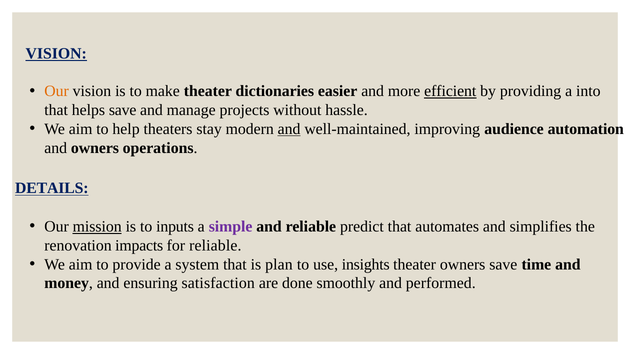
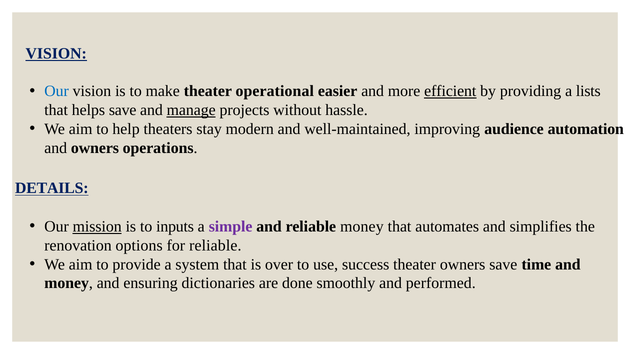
Our colour: orange -> blue (57, 91)
dictionaries: dictionaries -> operational (275, 91)
into: into -> lists (588, 91)
manage underline: none -> present (191, 110)
and underline: present -> none (289, 129)
reliable predict: predict -> money (362, 227)
impacts: impacts -> options (139, 246)
plan: plan -> over (279, 265)
insights: insights -> success (366, 265)
satisfaction: satisfaction -> dictionaries (218, 283)
